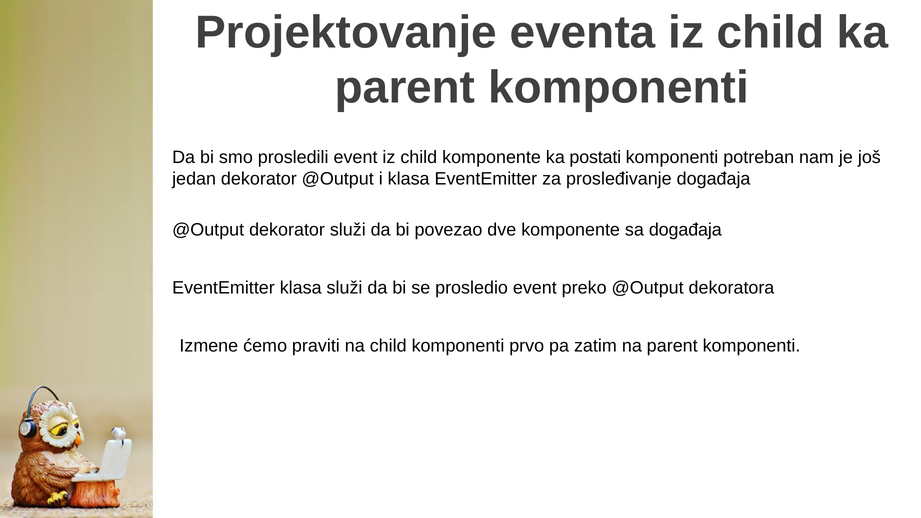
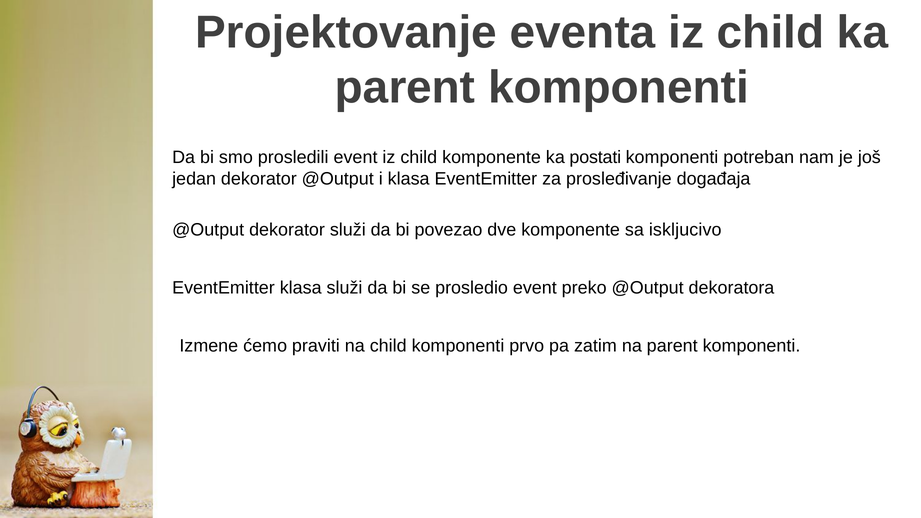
sa događaja: događaja -> iskljucivo (685, 230)
